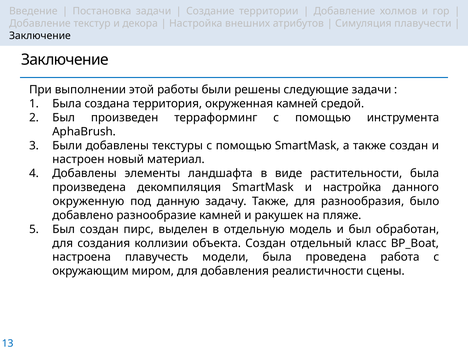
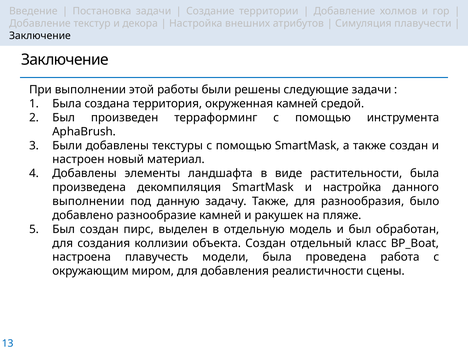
окруженную: окруженную -> выполнении (88, 202)
